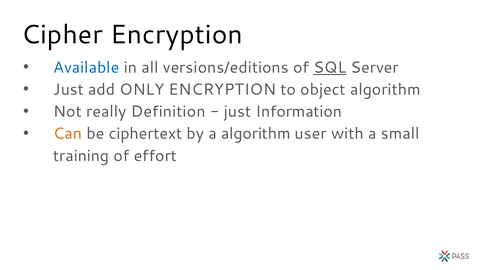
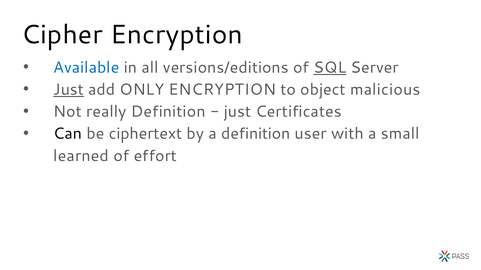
Just underline: none -> present (69, 90)
object algorithm: algorithm -> malicious (385, 90)
Information: Information -> Certificates (299, 112)
Can colour: orange -> black (68, 134)
a algorithm: algorithm -> definition (256, 134)
training: training -> learned (81, 156)
